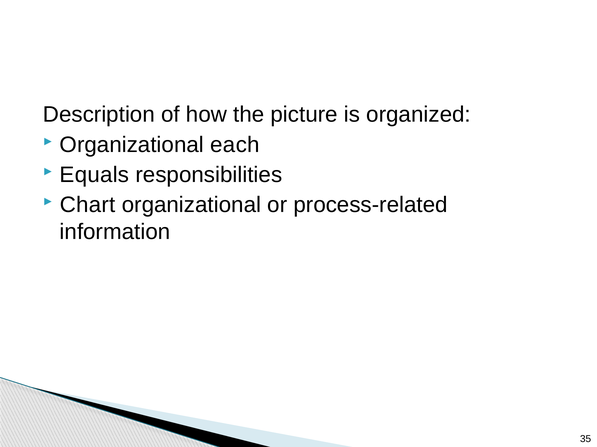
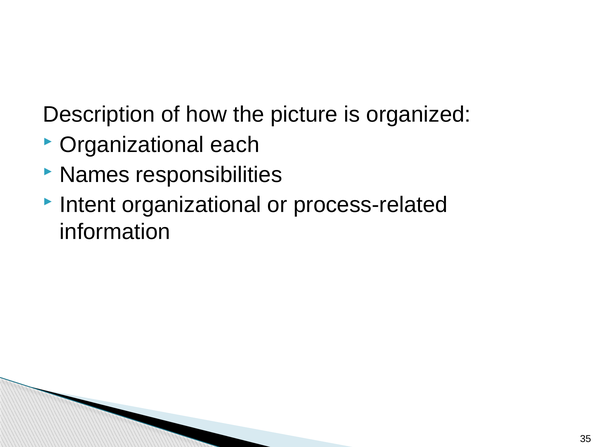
Equals: Equals -> Names (95, 175)
Chart: Chart -> Intent (88, 205)
